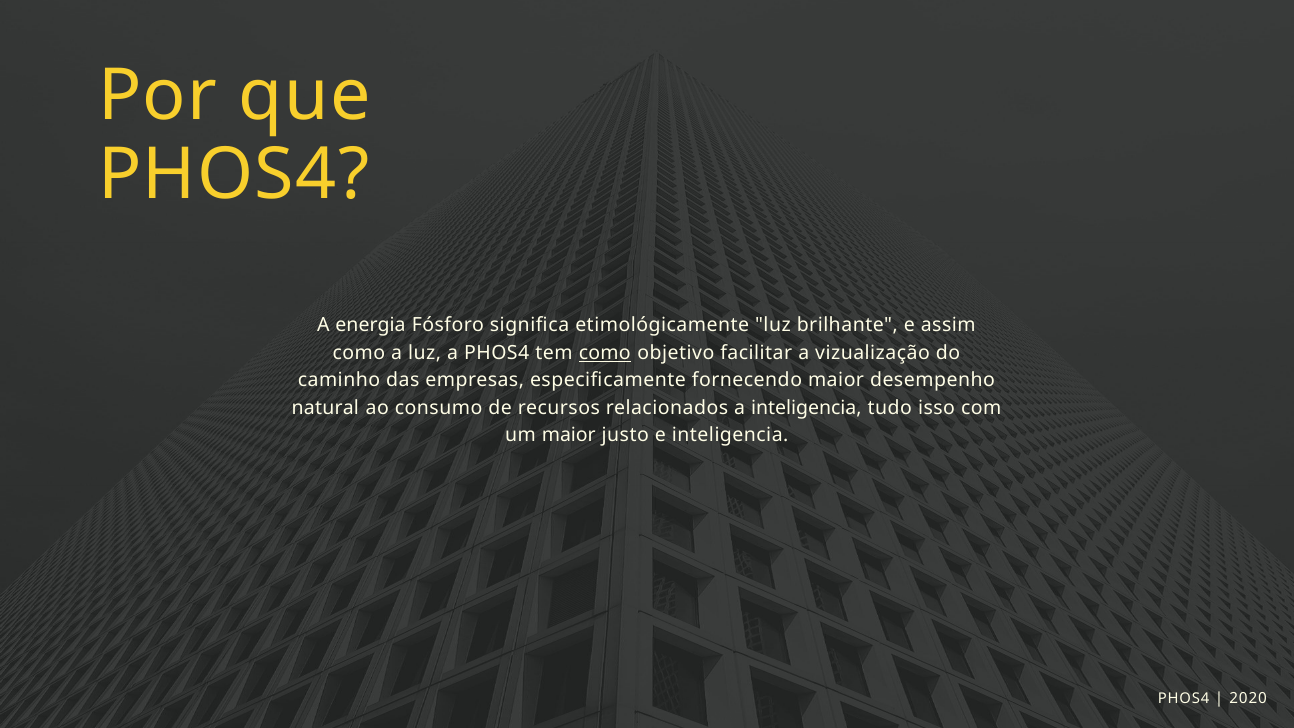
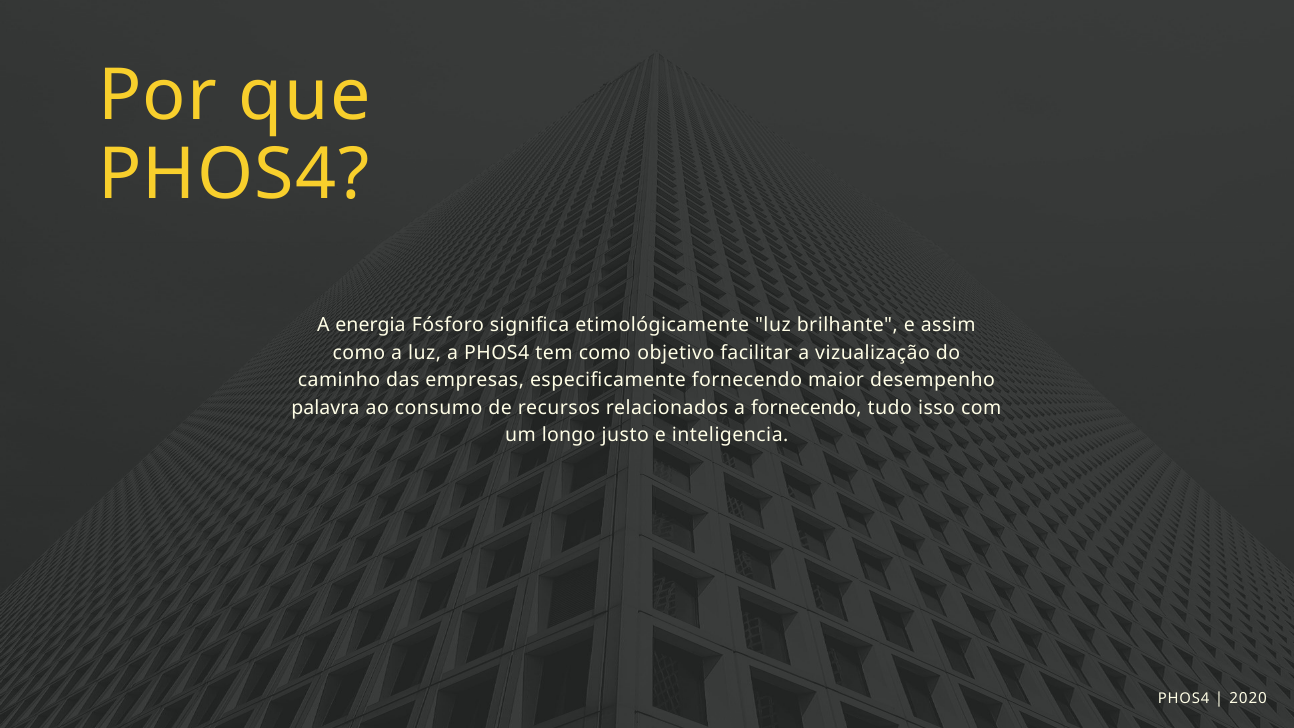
como underline: present -> none (605, 353)
natural: natural -> palavra (325, 408)
a inteligencia: inteligencia -> fornecendo (806, 408)
um maior: maior -> longo (569, 435)
